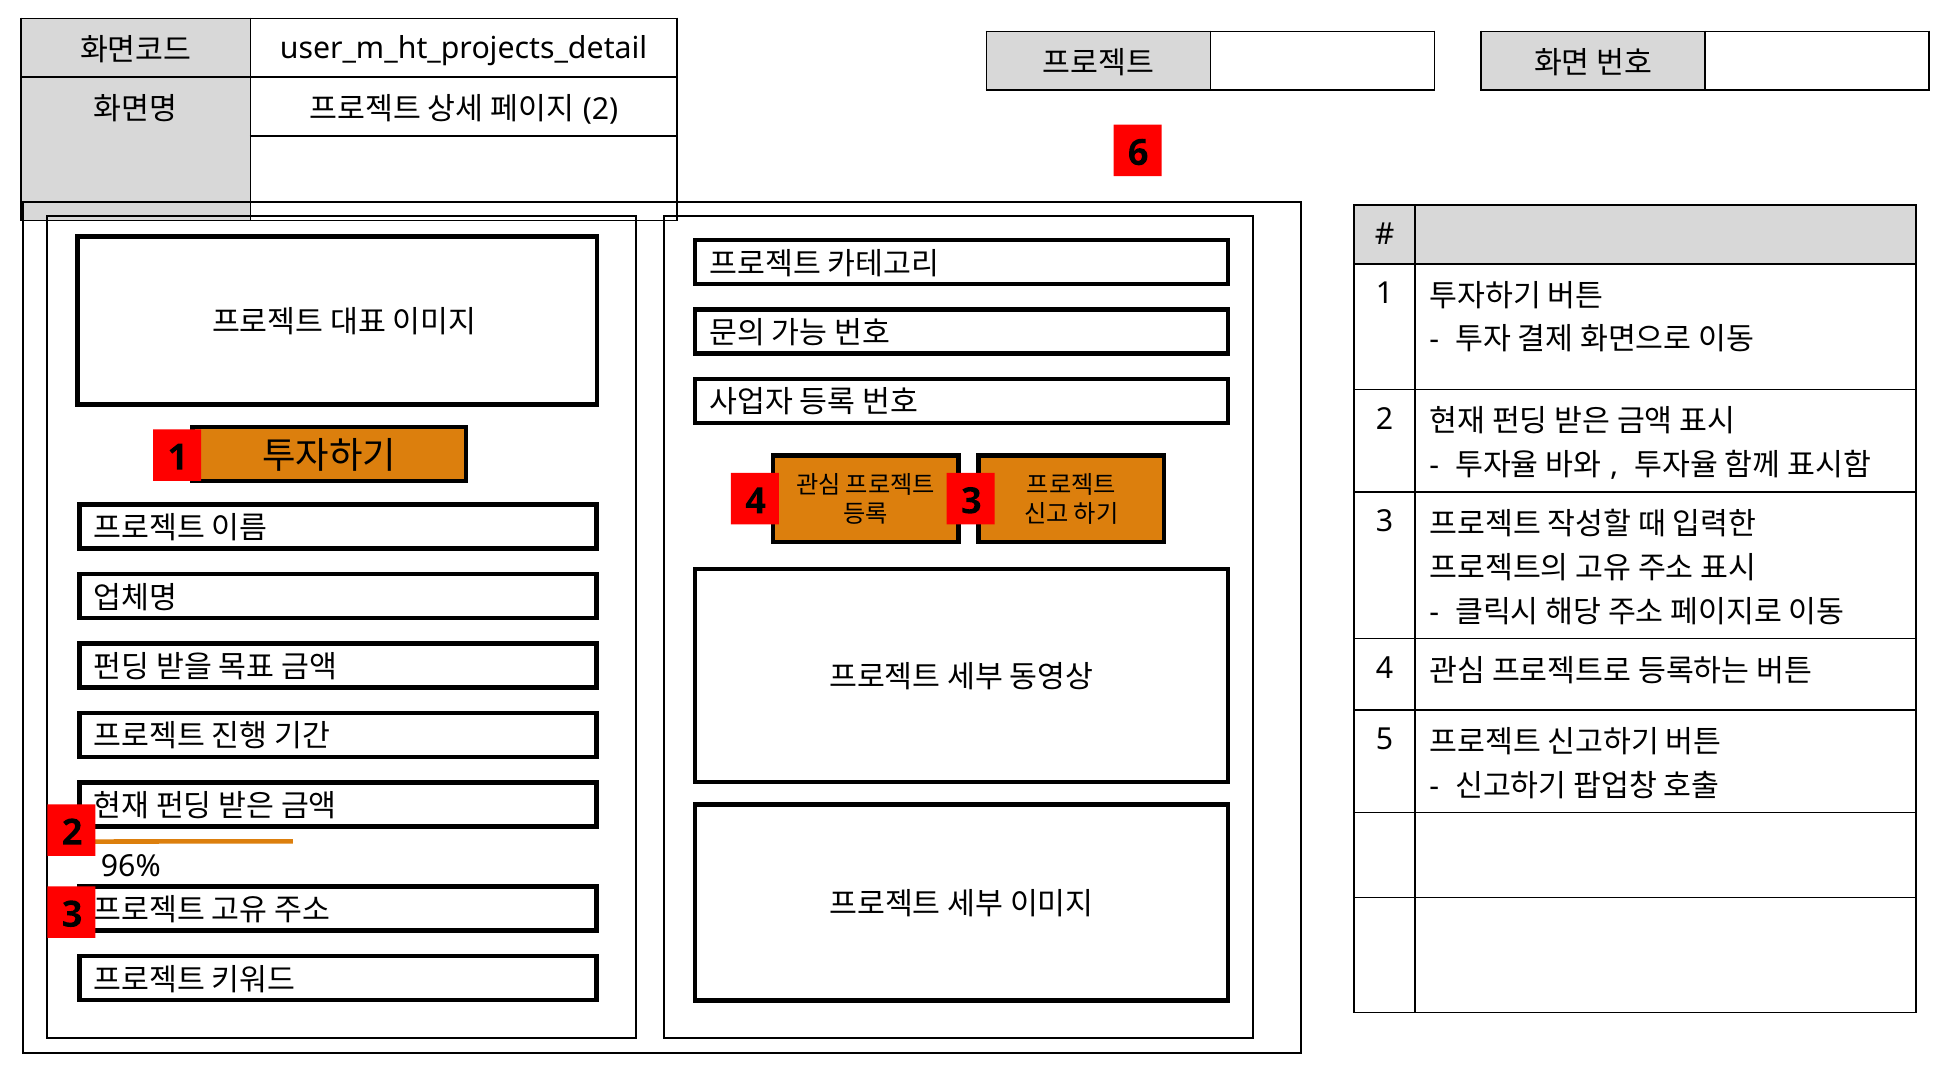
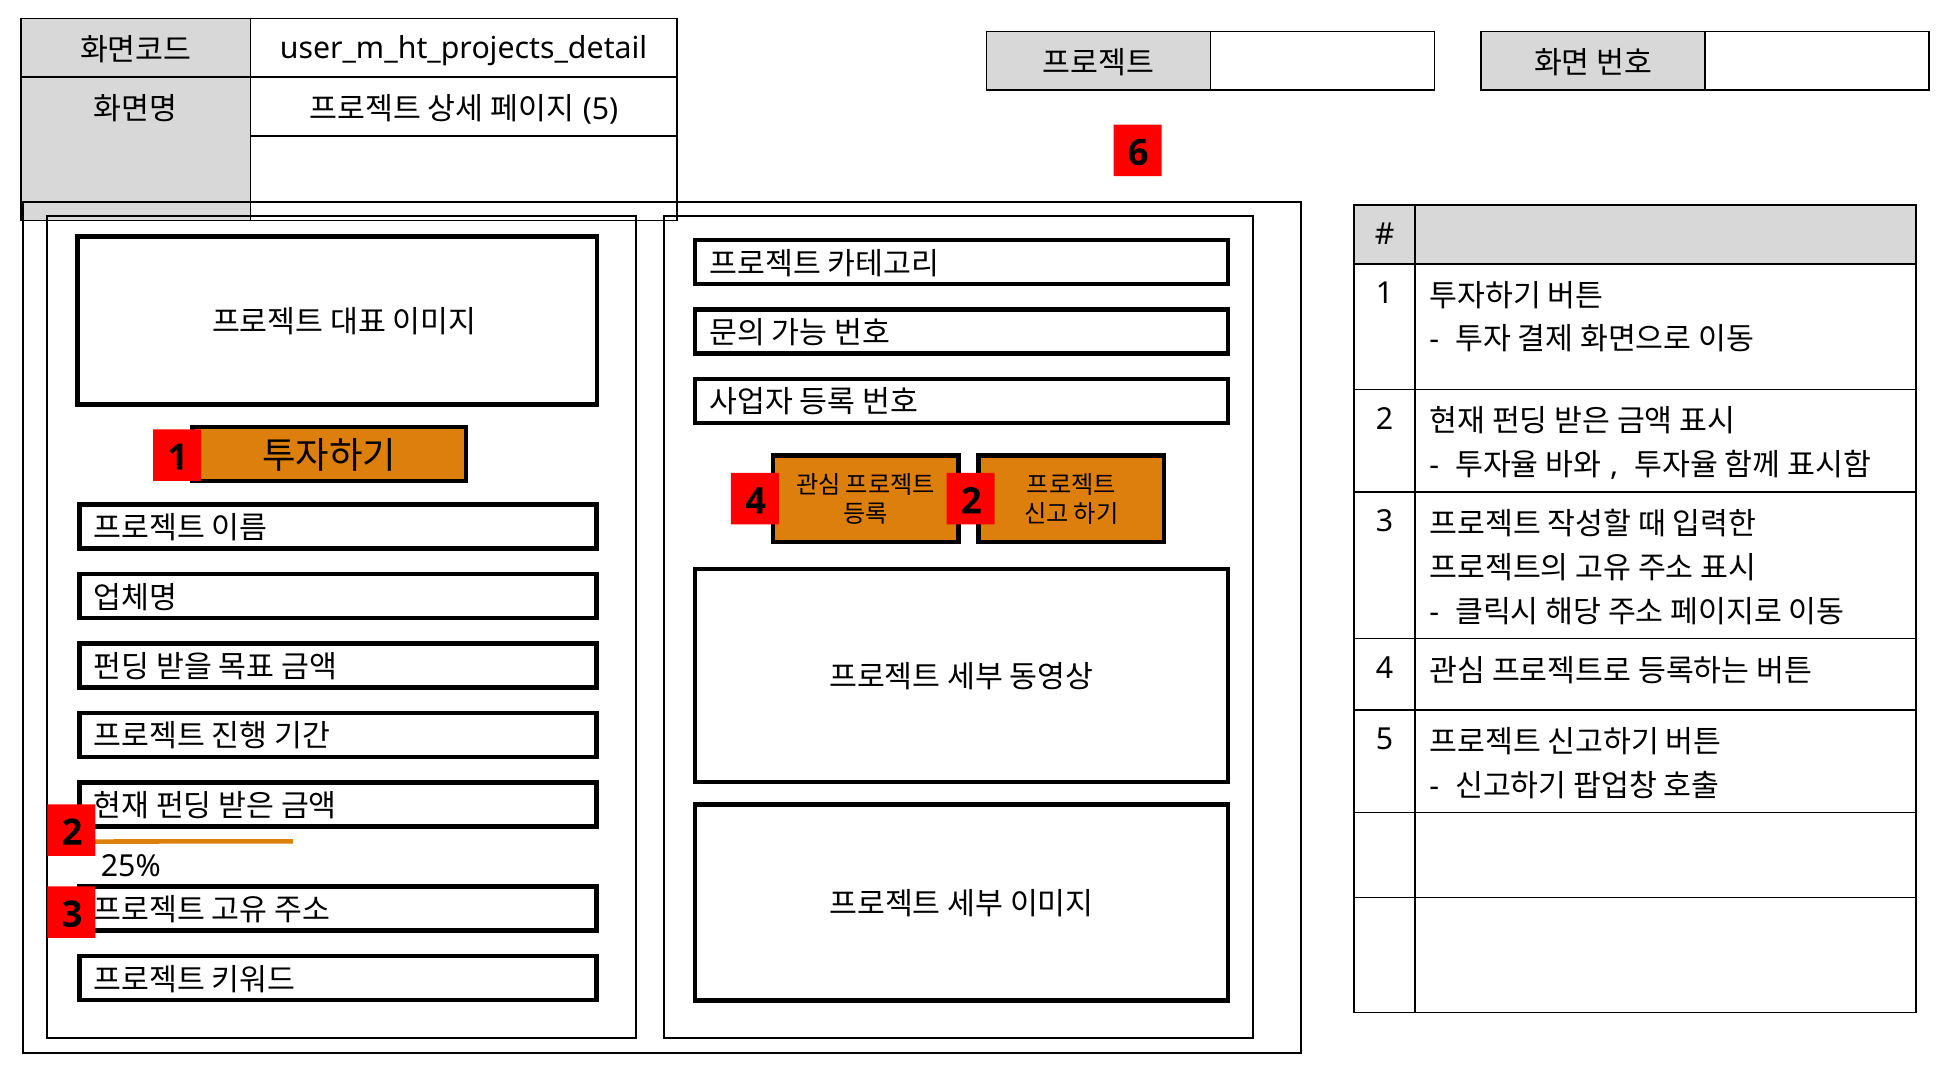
2: 2 -> 5 (601, 109)
4 3: 3 -> 2 (971, 501)
96%: 96% -> 25% (131, 867)
